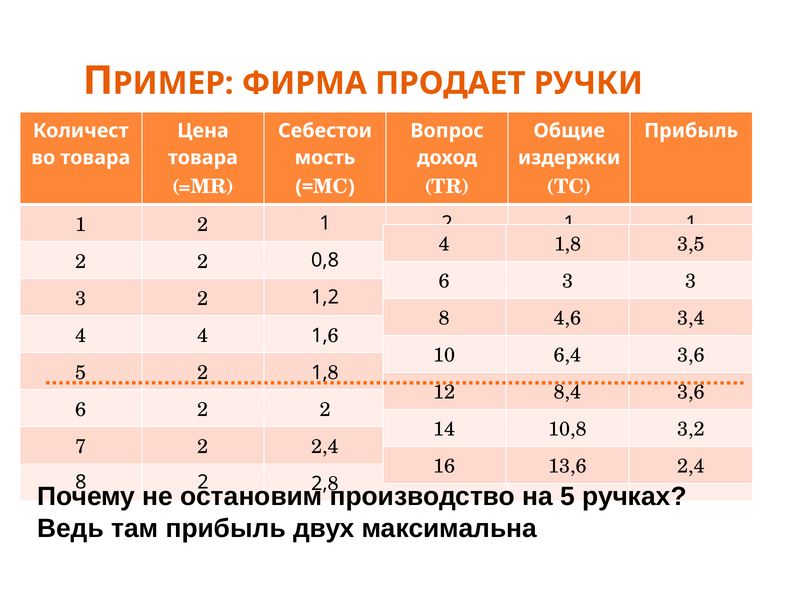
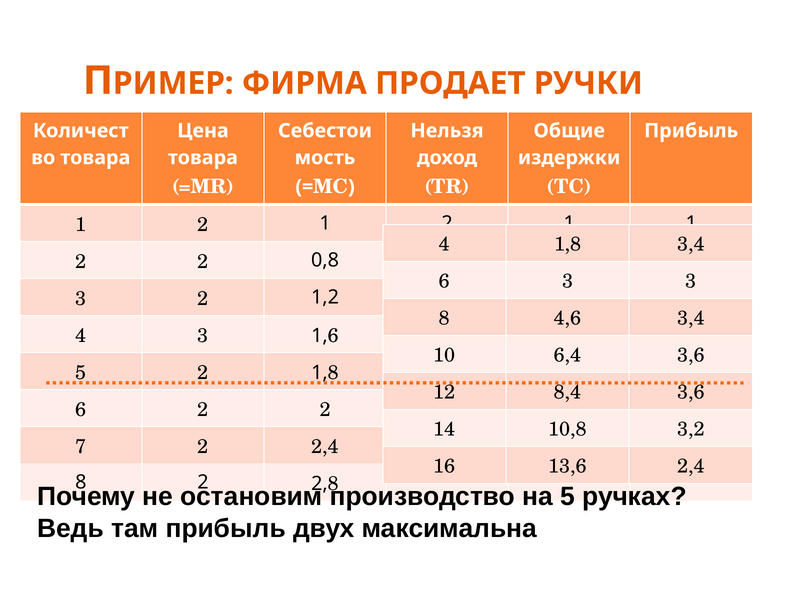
Вопрос: Вопрос -> Нельзя (447, 131)
1,8 3,5: 3,5 -> 3,4 (691, 244)
4 4: 4 -> 3 (203, 336)
